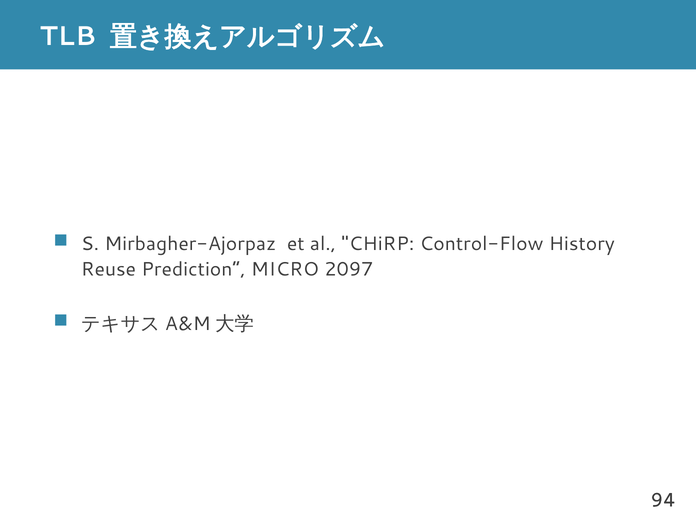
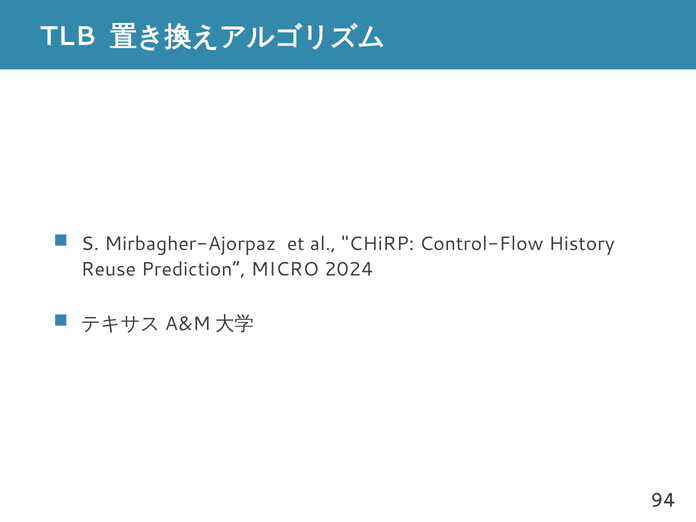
2097: 2097 -> 2024 (349, 270)
